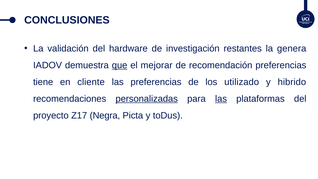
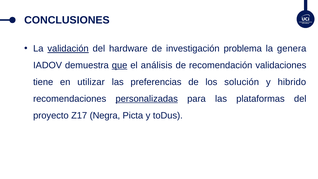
validación underline: none -> present (68, 49)
restantes: restantes -> problema (243, 49)
mejorar: mejorar -> análisis (157, 65)
recomendación preferencias: preferencias -> validaciones (281, 65)
cliente: cliente -> utilizar (91, 82)
utilizado: utilizado -> solución (242, 82)
las underline: present -> none (221, 99)
